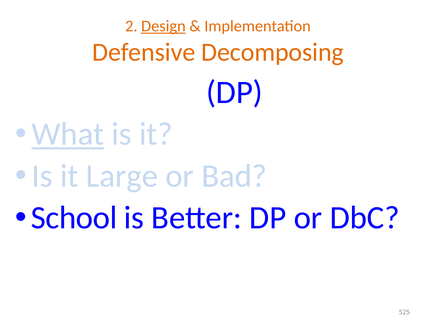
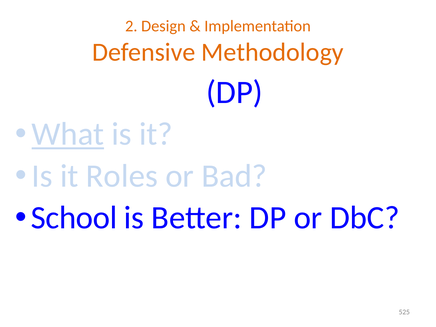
Design underline: present -> none (163, 26)
Decomposing: Decomposing -> Methodology (272, 52)
Large: Large -> Roles (122, 176)
